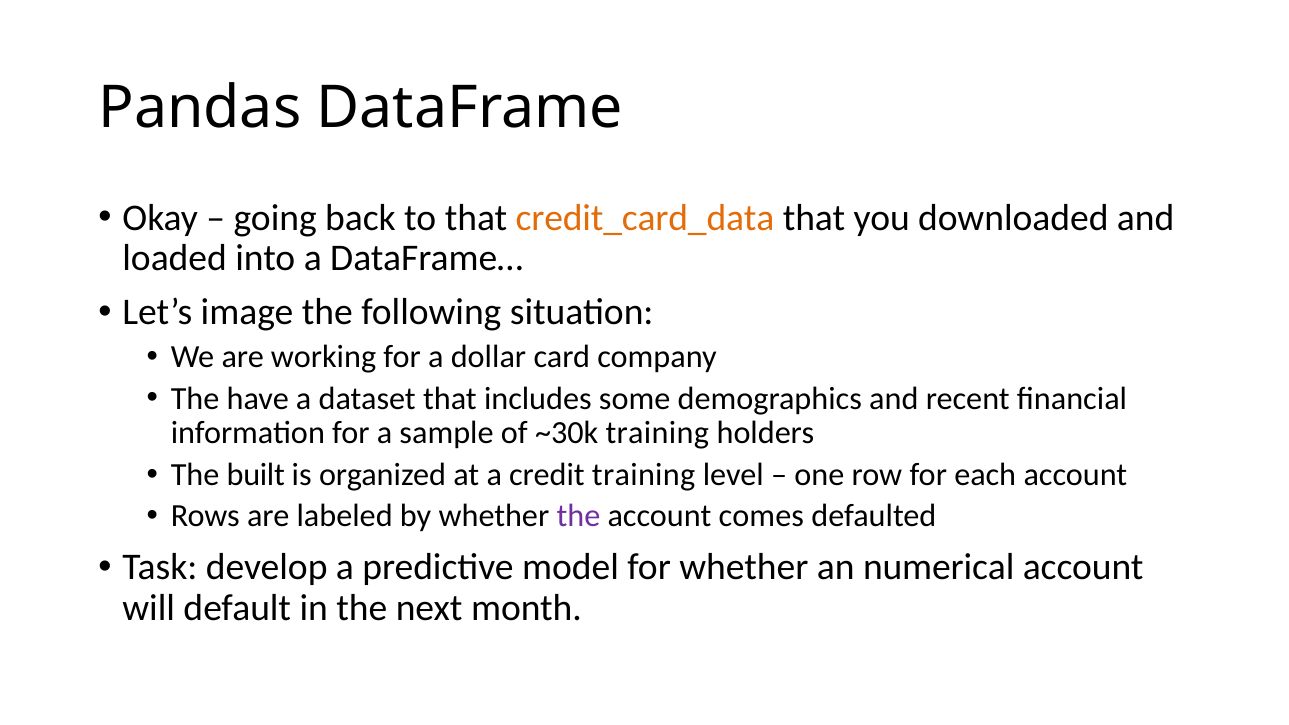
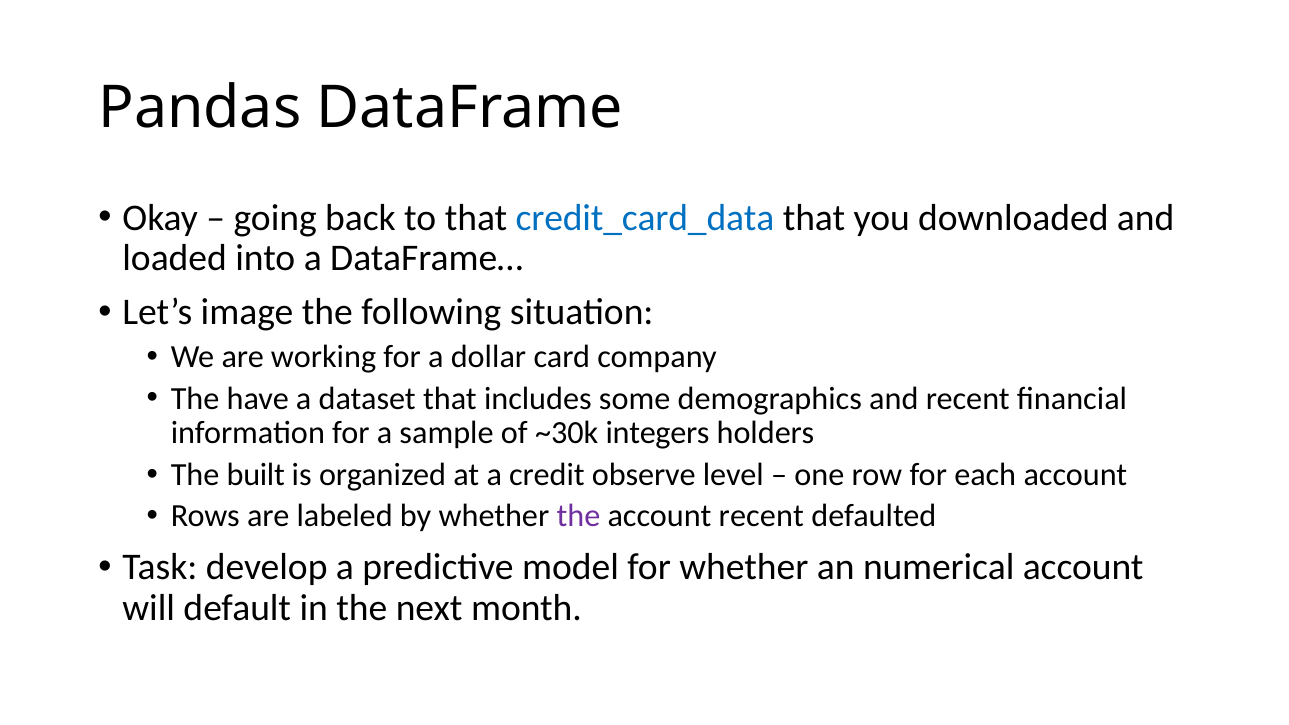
credit_card_data colour: orange -> blue (645, 218)
~30k training: training -> integers (658, 433)
credit training: training -> observe (644, 475)
account comes: comes -> recent (761, 516)
